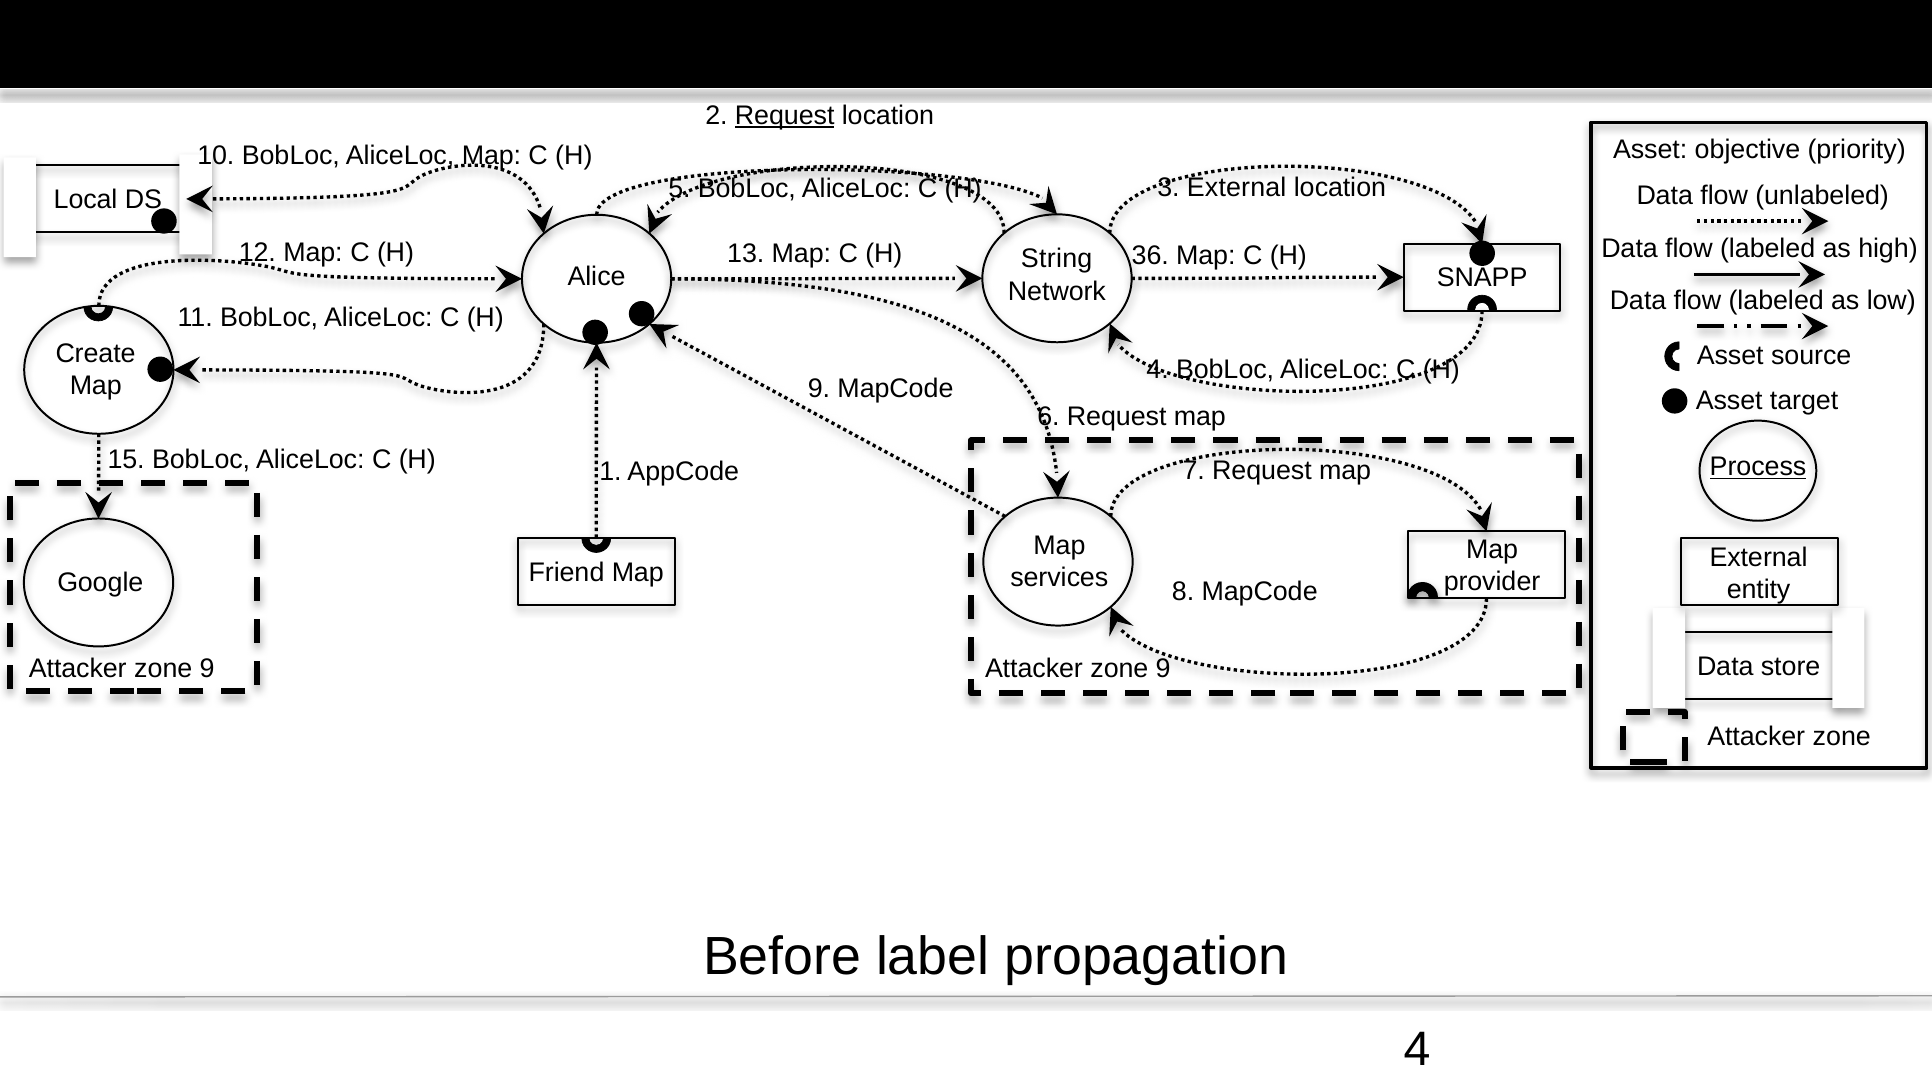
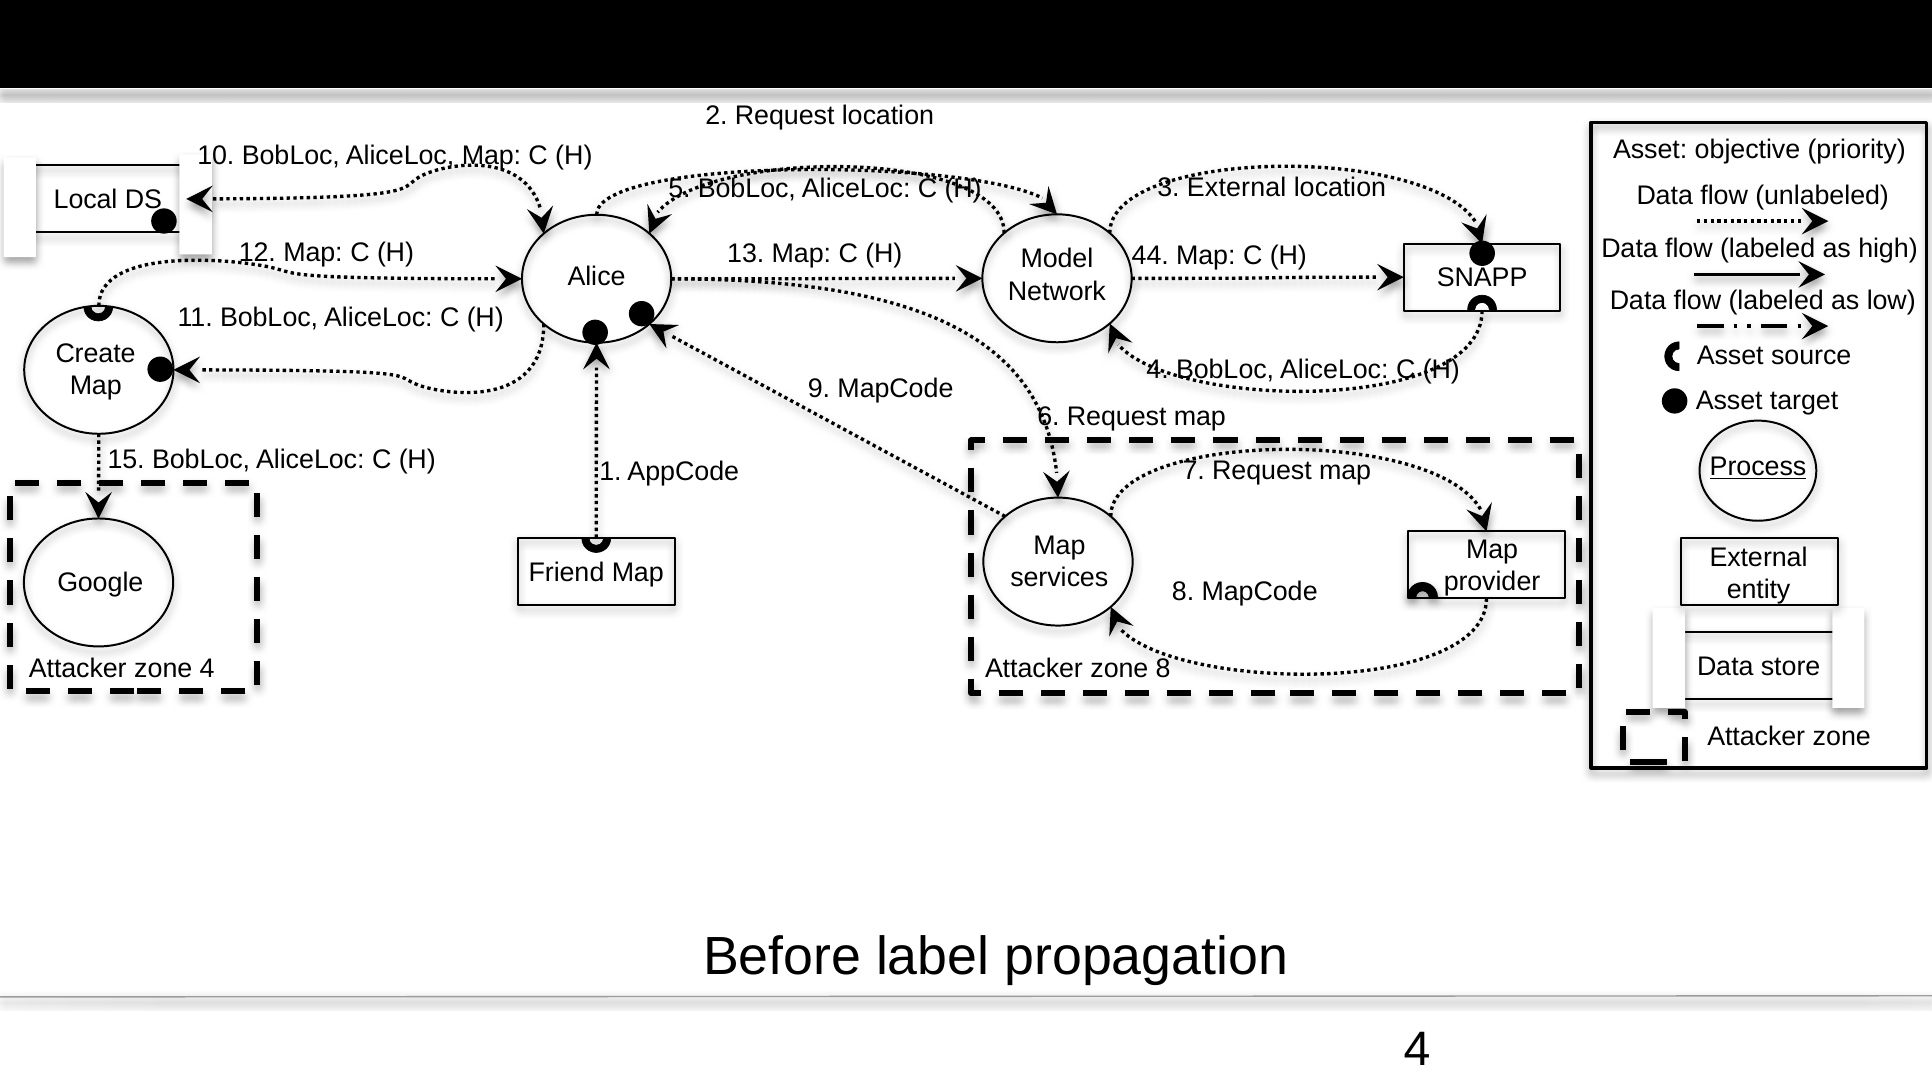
Request underline: present -> none (785, 116)
36: 36 -> 44 (1150, 255)
String: String -> Model (1057, 259)
9: 9 -> 4 (207, 668)
9: 9 -> 8 (1163, 668)
